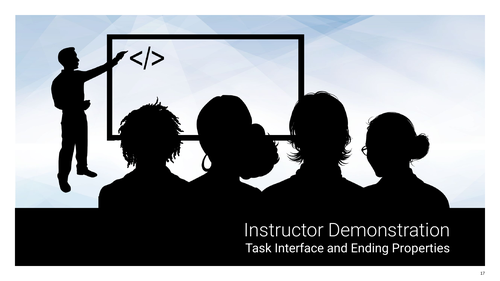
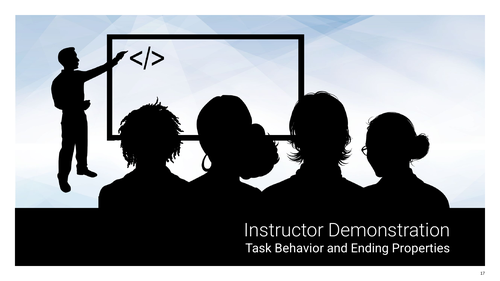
Interface: Interface -> Behavior (299, 249)
